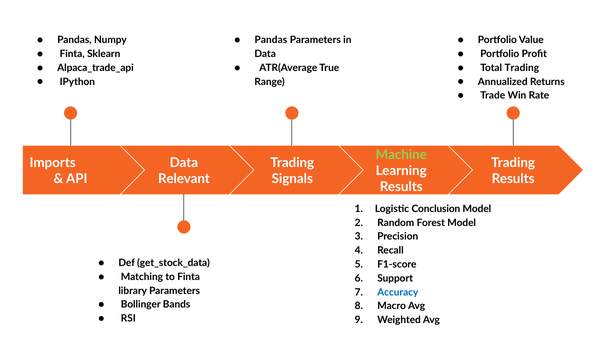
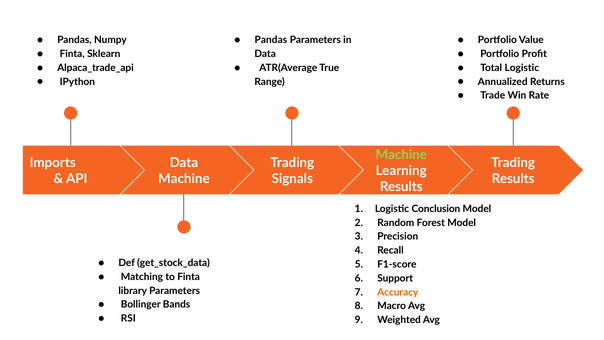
Total Trading: Trading -> Logistic (522, 68)
Relevant: Relevant -> Machine (184, 179)
Accuracy colour: blue -> orange (398, 292)
